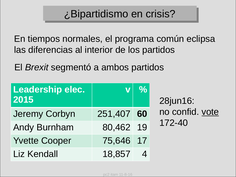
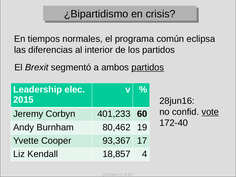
partidos underline: none -> present (148, 67)
251,407: 251,407 -> 401,233 (114, 114)
75,646: 75,646 -> 93,367 (117, 141)
